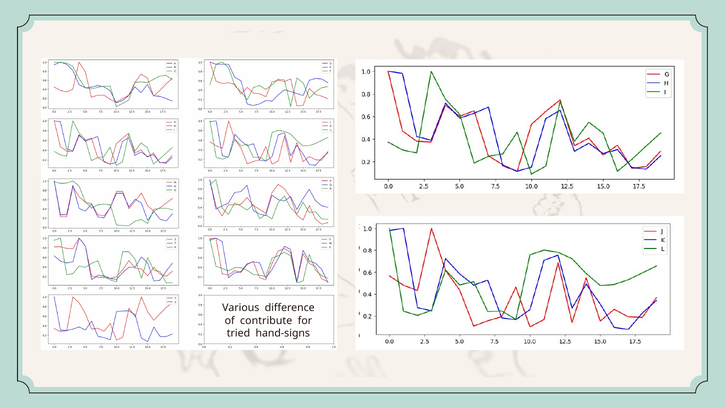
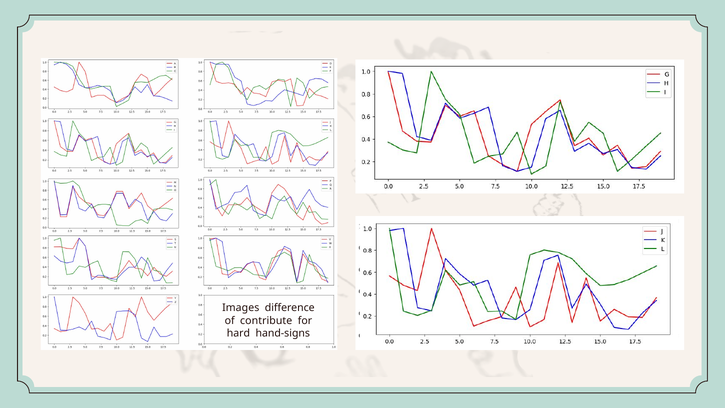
Various: Various -> Images (241, 308)
tried: tried -> hard (238, 333)
